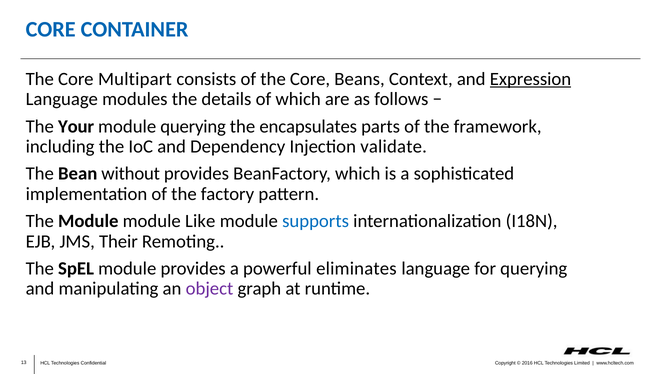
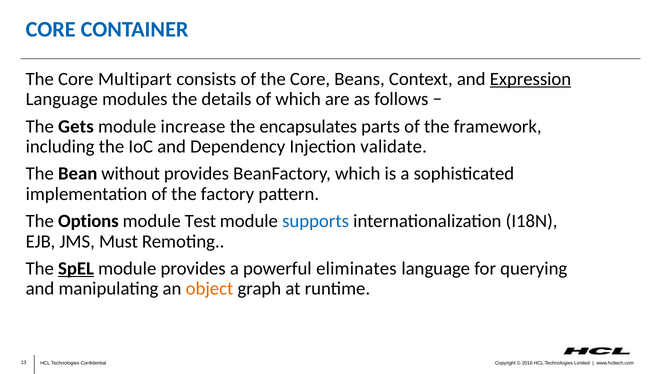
Your: Your -> Gets (76, 127)
module querying: querying -> increase (193, 127)
The Module: Module -> Options (88, 221)
Like: Like -> Test (200, 221)
Their: Their -> Must (118, 242)
SpEL underline: none -> present (76, 269)
object colour: purple -> orange (210, 289)
